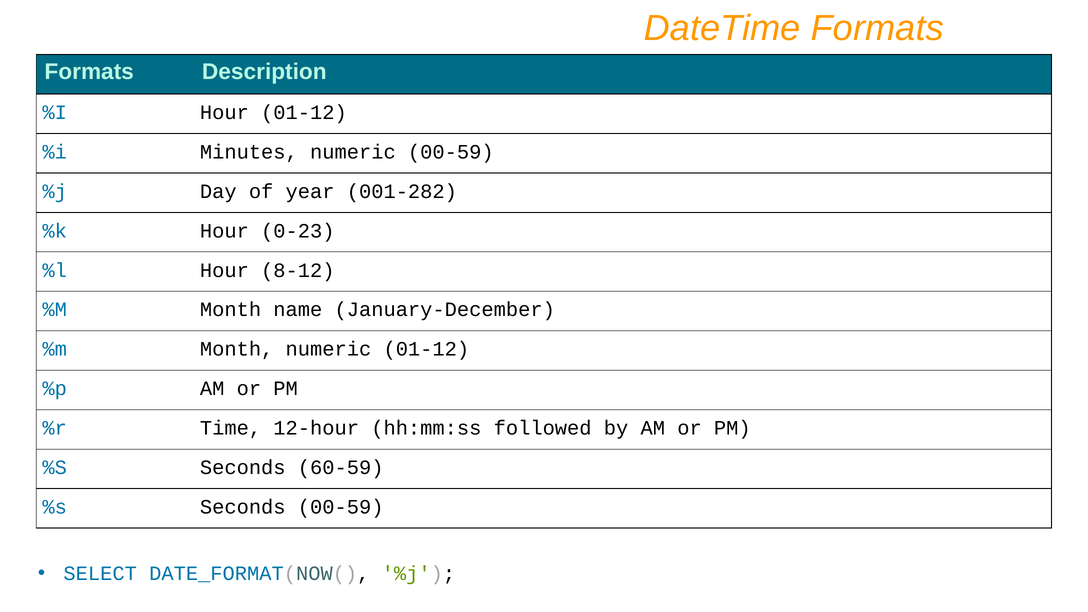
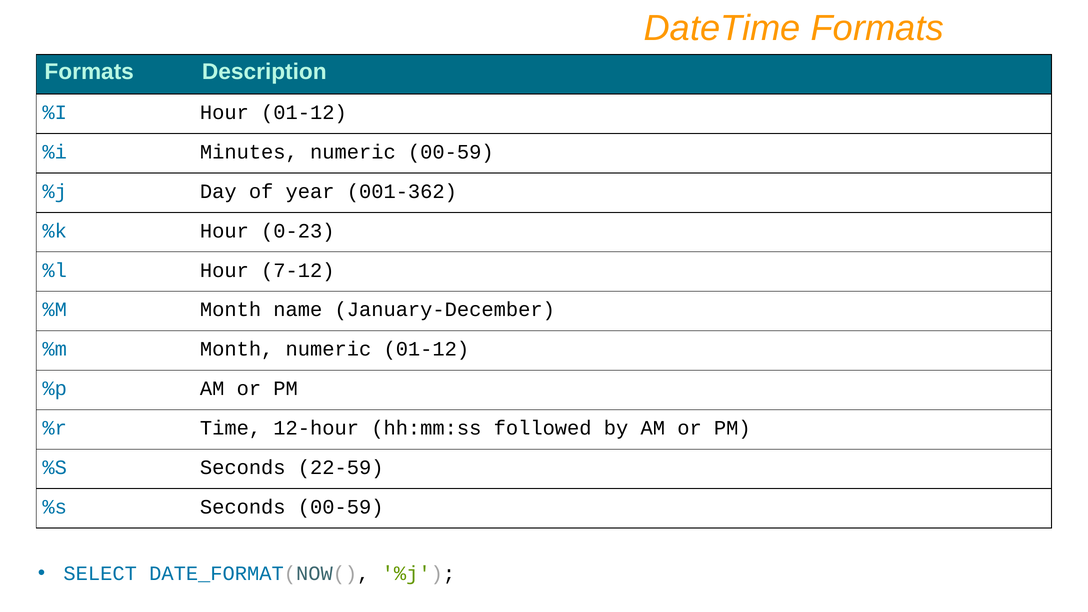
001-282: 001-282 -> 001-362 (402, 191)
8-12: 8-12 -> 7-12 (298, 270)
60-59: 60-59 -> 22-59 (341, 468)
